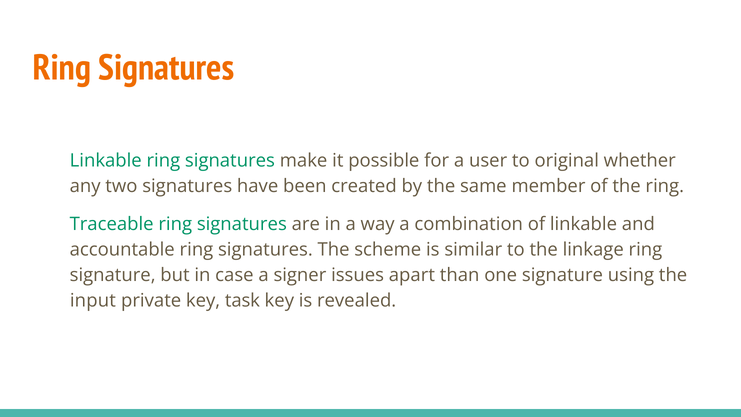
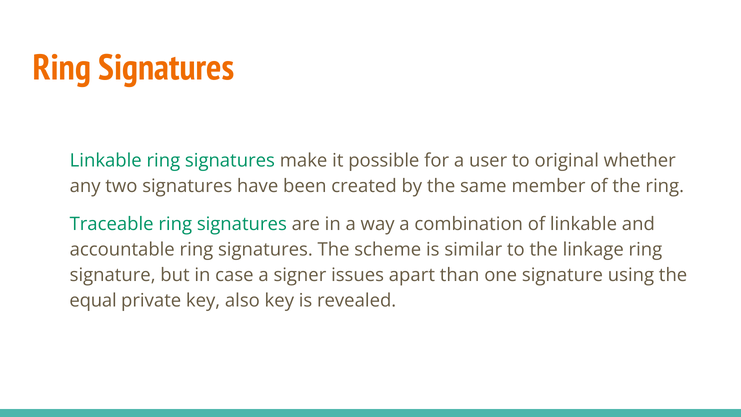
input: input -> equal (93, 300)
task: task -> also (242, 300)
